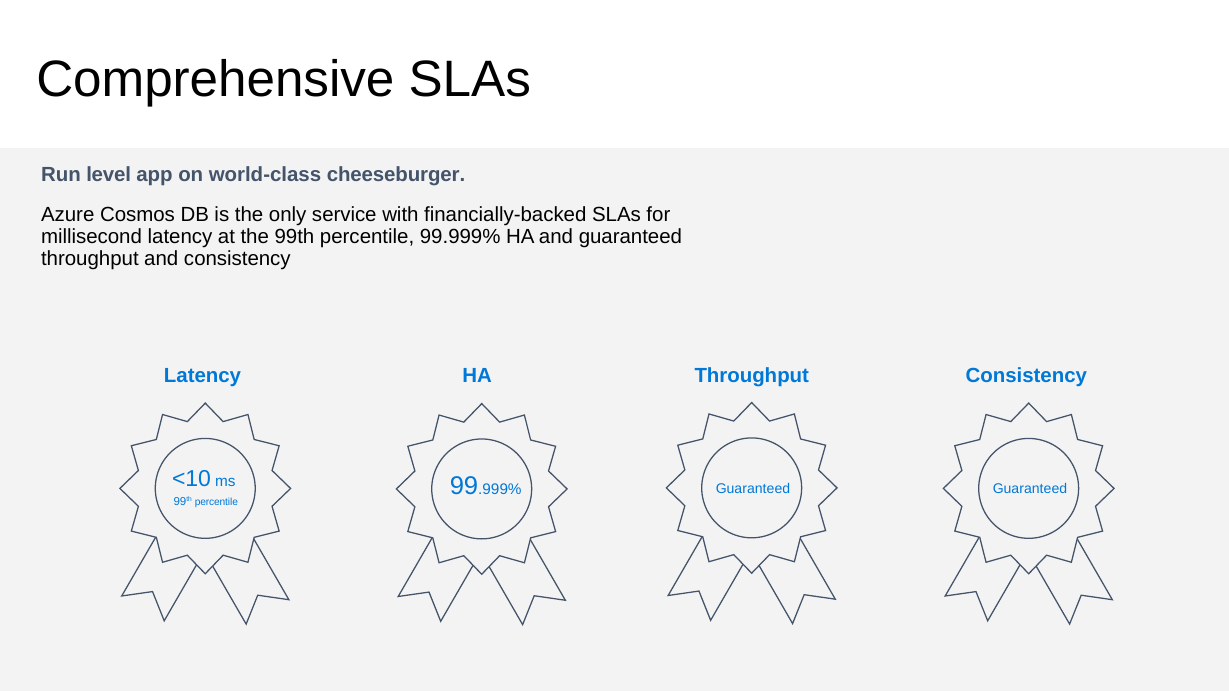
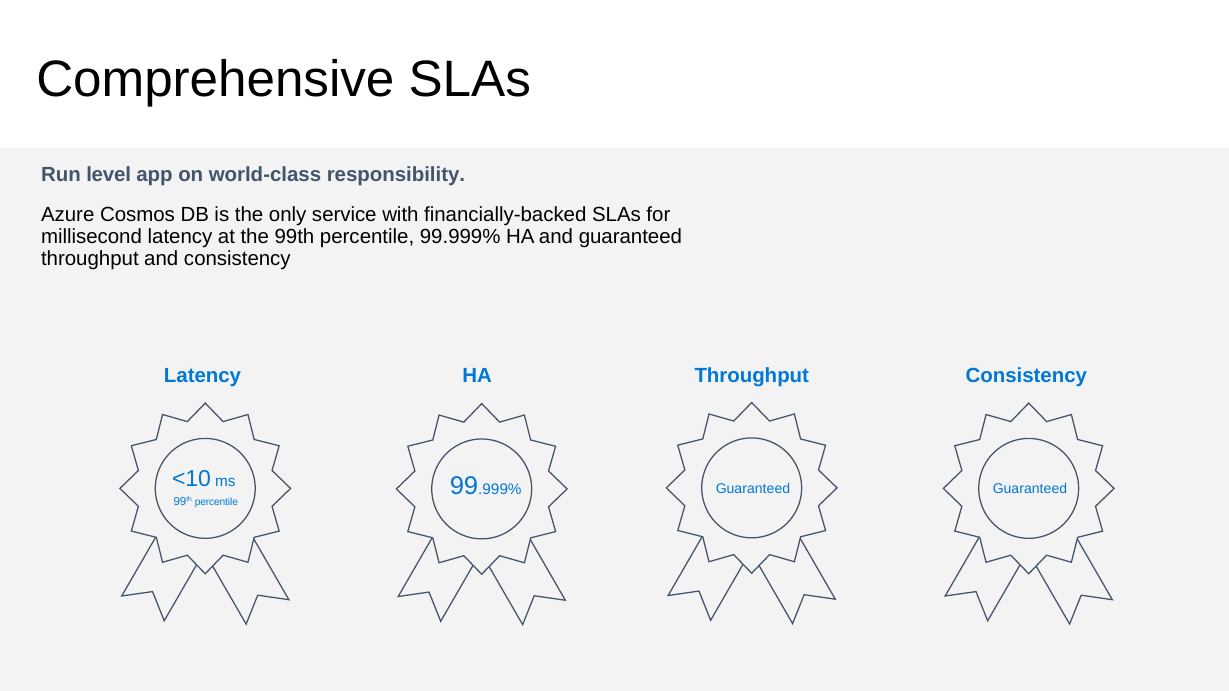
cheeseburger: cheeseburger -> responsibility (396, 174)
